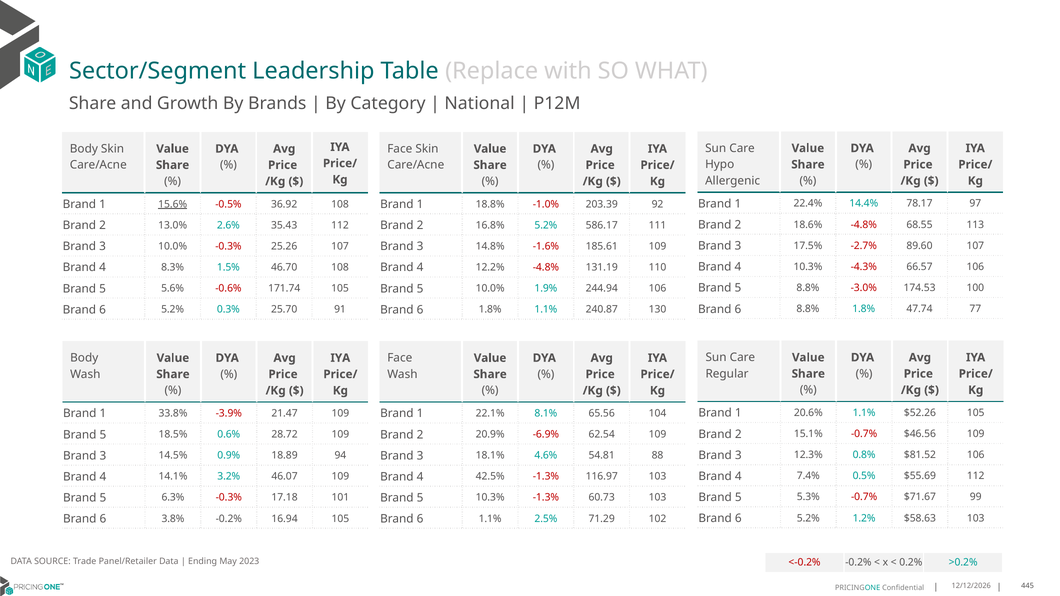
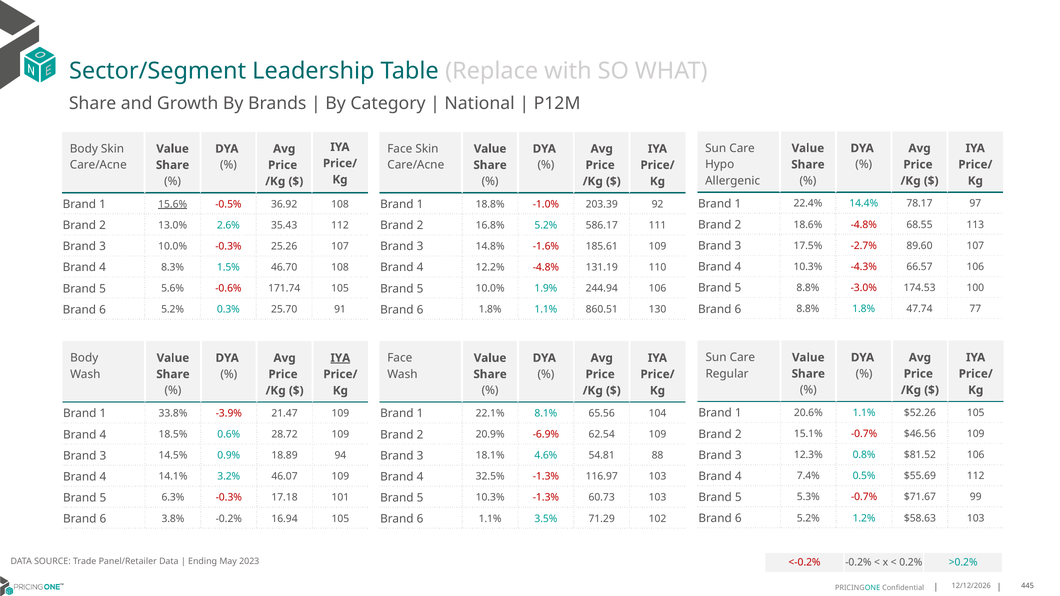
240.87: 240.87 -> 860.51 (602, 310)
IYA underline: none -> present (340, 358)
5: 5 -> 4 (103, 435)
42.5%: 42.5% -> 32.5% (490, 477)
2.5%: 2.5% -> 3.5% (546, 519)
